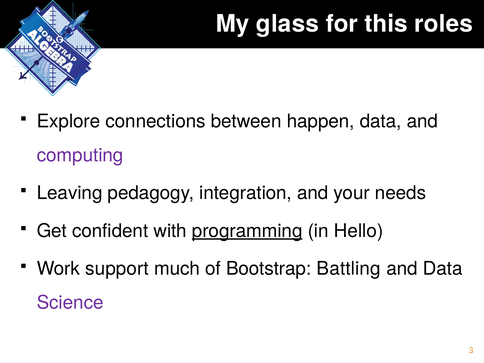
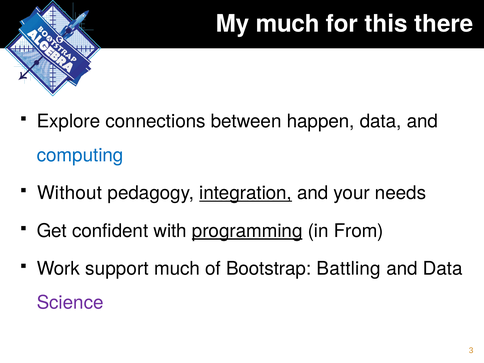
My glass: glass -> much (288, 24)
roles: roles -> there (444, 24)
computing colour: purple -> blue (80, 155)
Leaving: Leaving -> Without (70, 193)
integration underline: none -> present (246, 193)
Hello: Hello -> From (359, 231)
